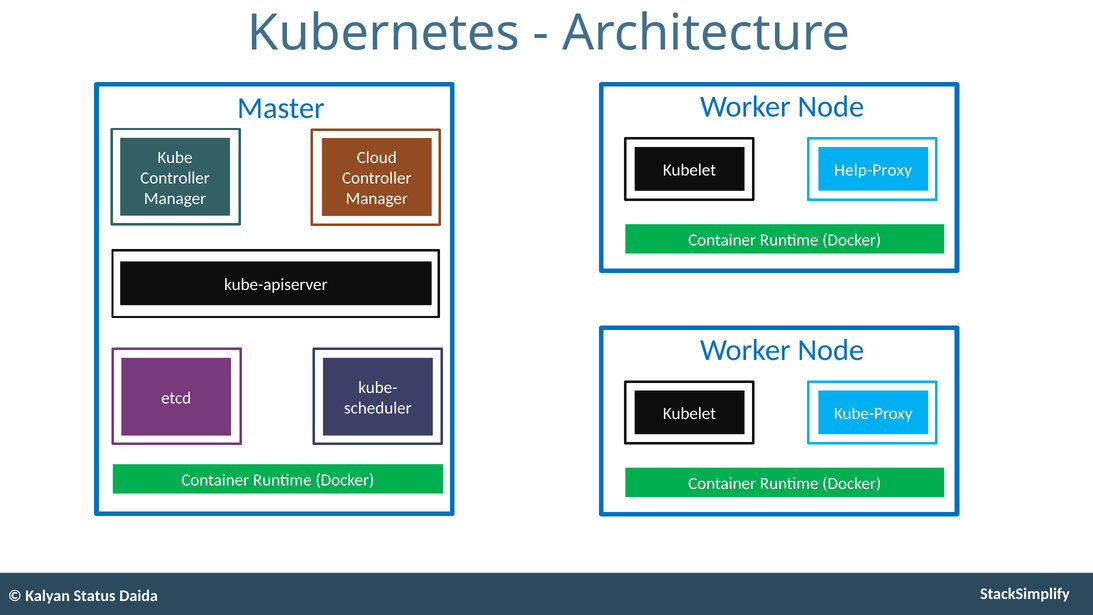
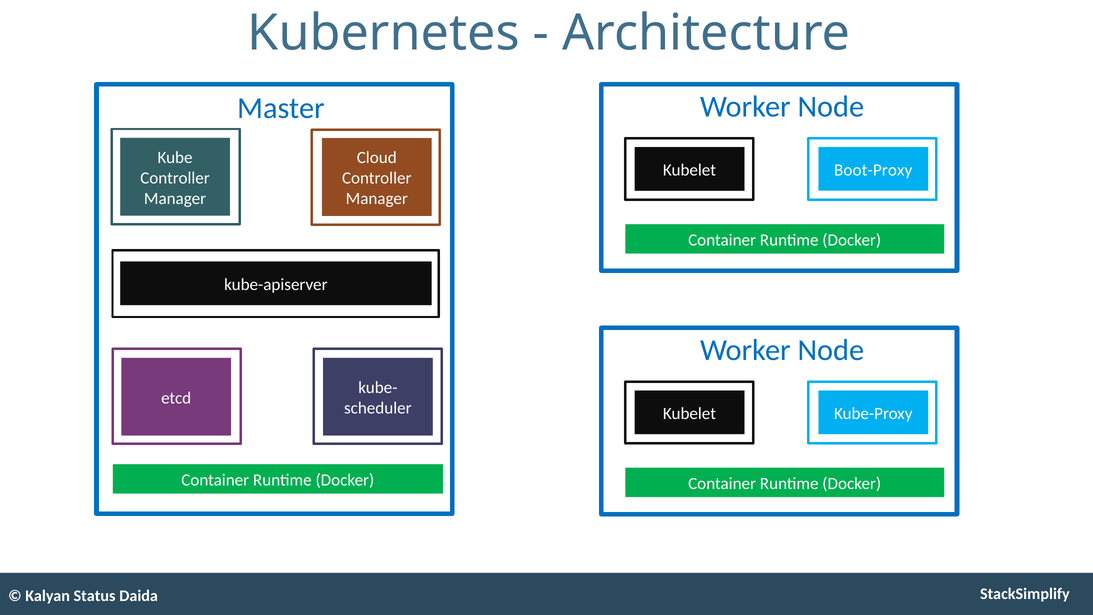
Help-Proxy: Help-Proxy -> Boot-Proxy (873, 170)
